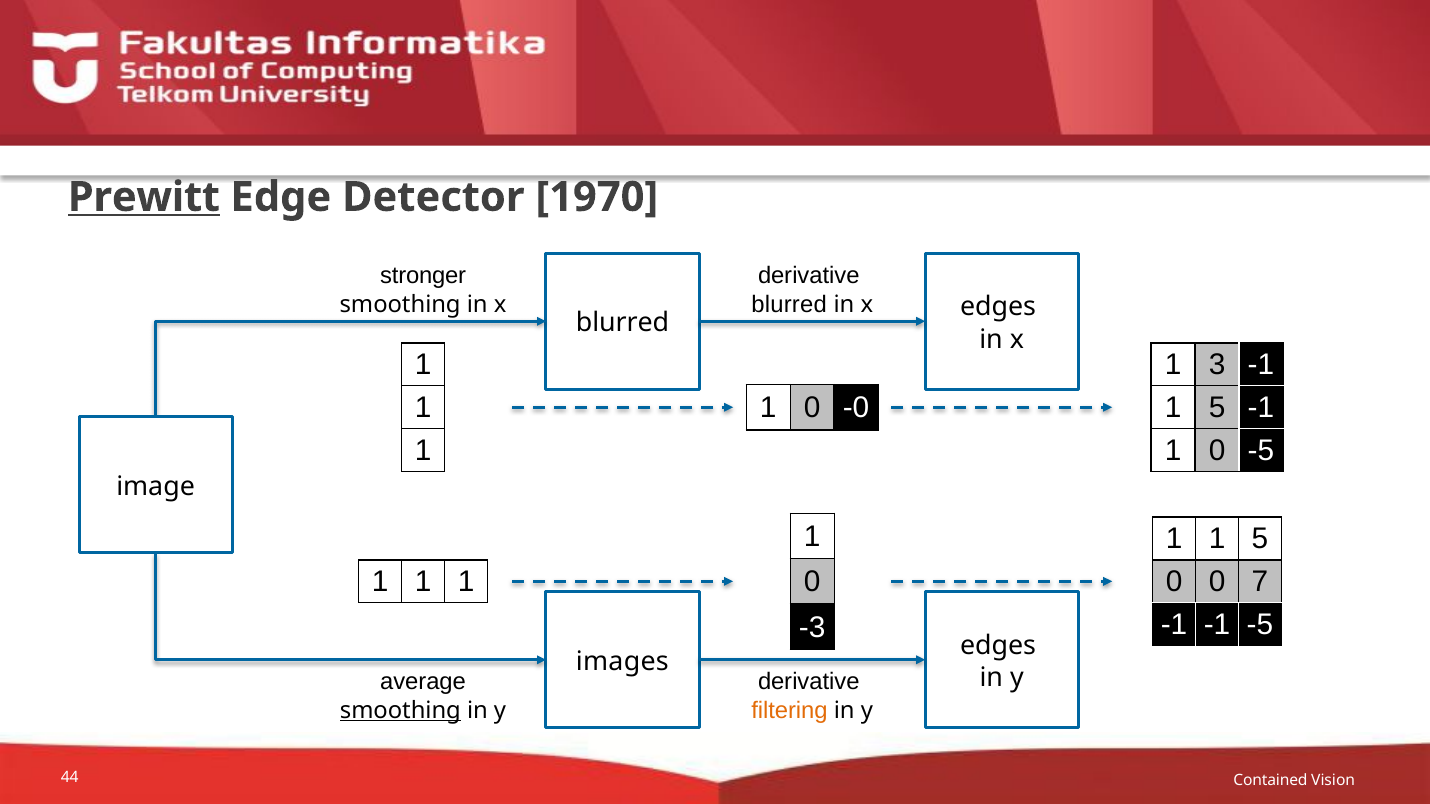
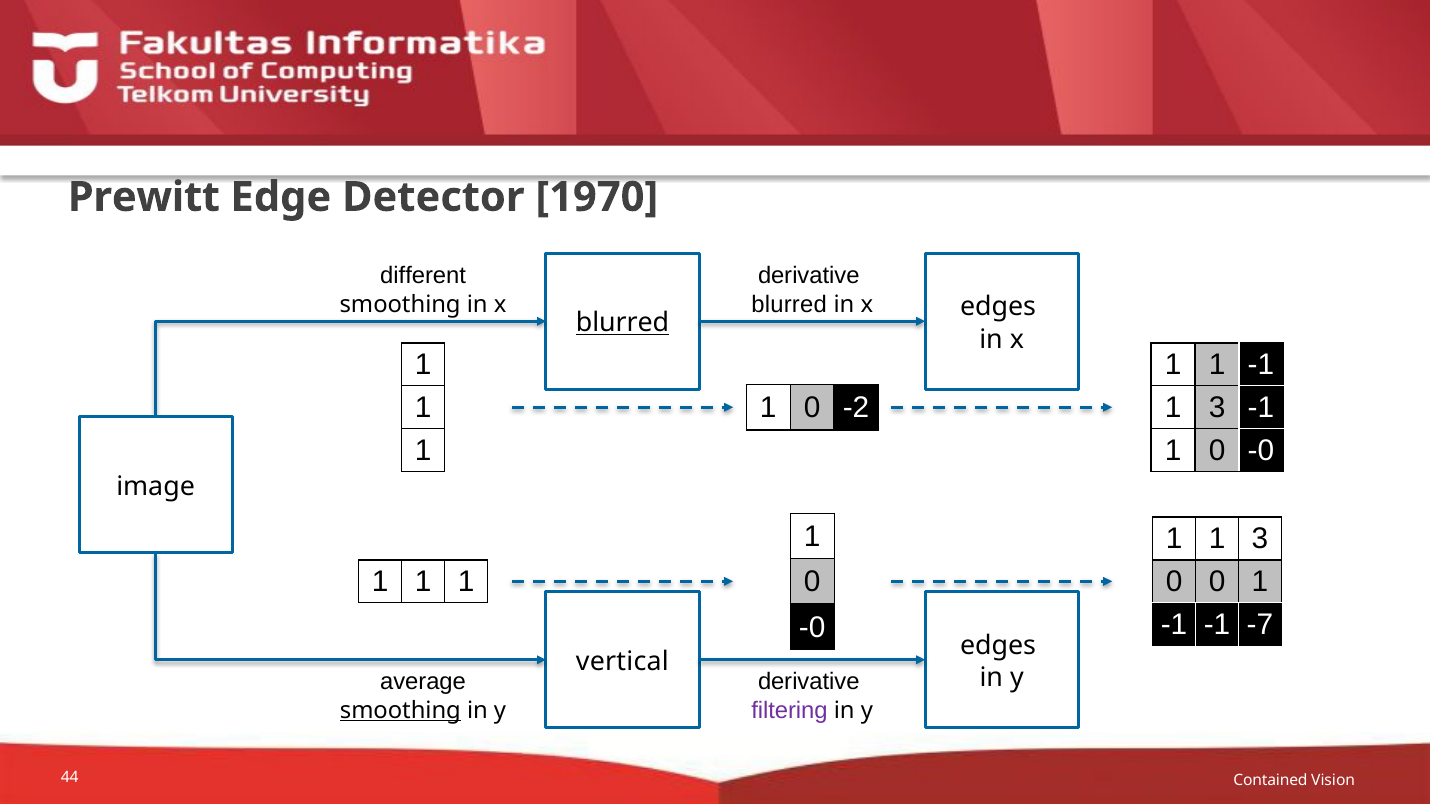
Prewitt underline: present -> none (144, 197)
stronger: stronger -> different (423, 276)
blurred underline: none -> present (623, 323)
3: 3 -> 1 (1217, 365)
-0: -0 -> -2 (856, 408)
5: 5 -> 3 (1217, 408)
-5: -5 -> -0 (1261, 451)
1 1 5: 5 -> 3 (1260, 539)
0 7: 7 -> 1 (1260, 582)
-1 -5: -5 -> -7 (1260, 625)
-3: -3 -> -0 (812, 627)
images: images -> vertical (622, 662)
filtering colour: orange -> purple (789, 710)
